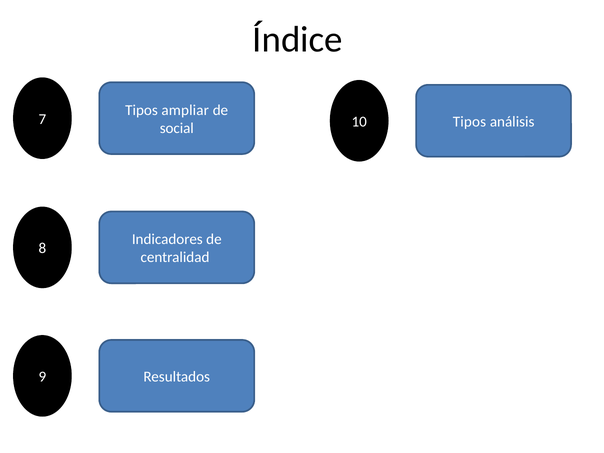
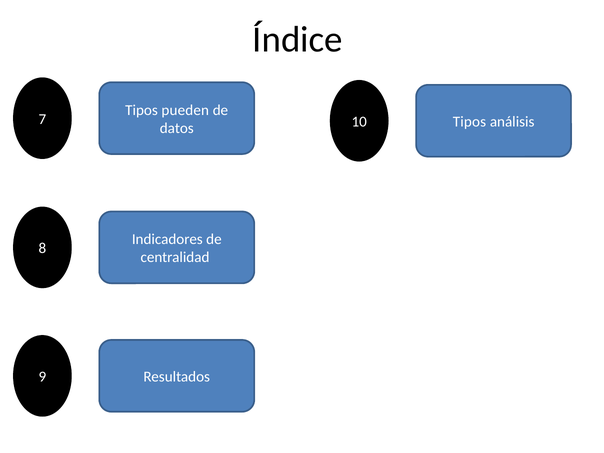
ampliar: ampliar -> pueden (185, 110)
social: social -> datos (177, 128)
